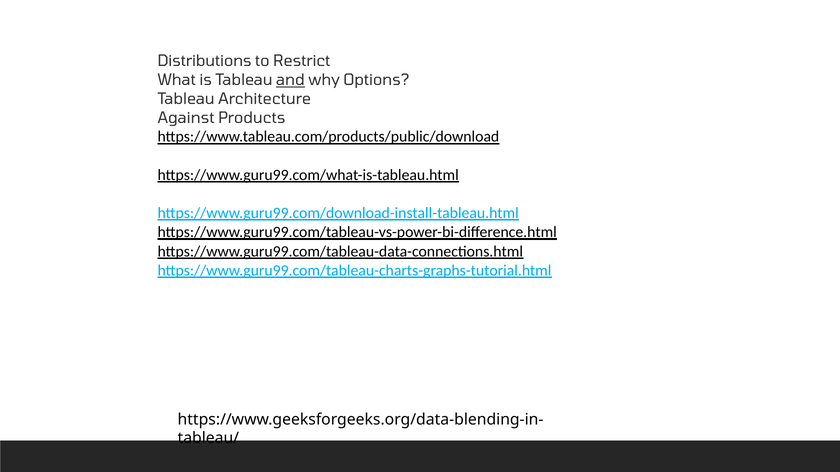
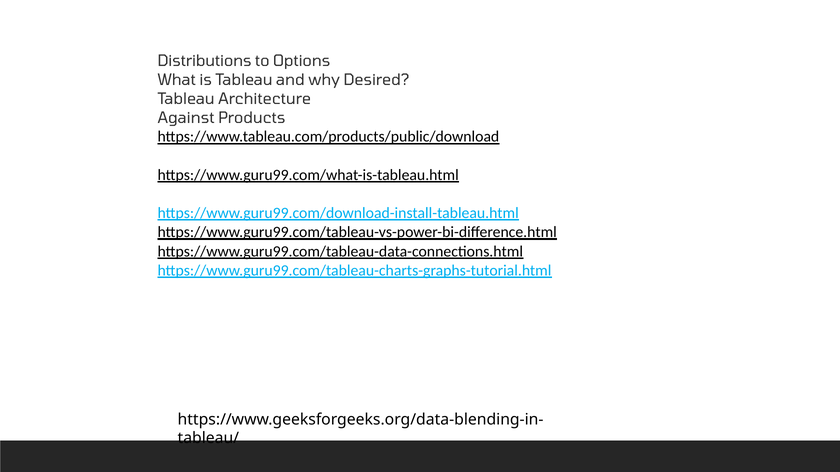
Restrict: Restrict -> Options (302, 61)
and underline: present -> none (290, 80)
Options: Options -> Desired (376, 80)
